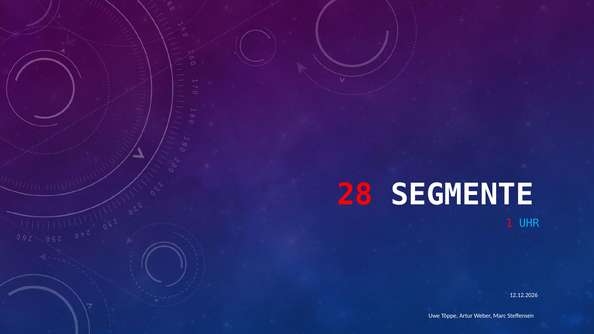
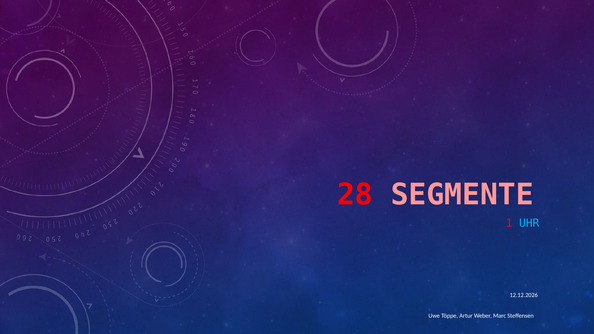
SEGMENTE colour: white -> pink (462, 195)
